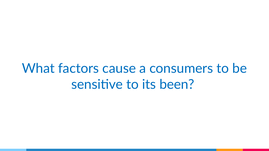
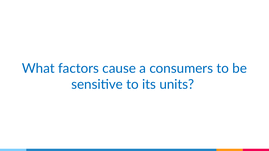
been: been -> units (177, 85)
